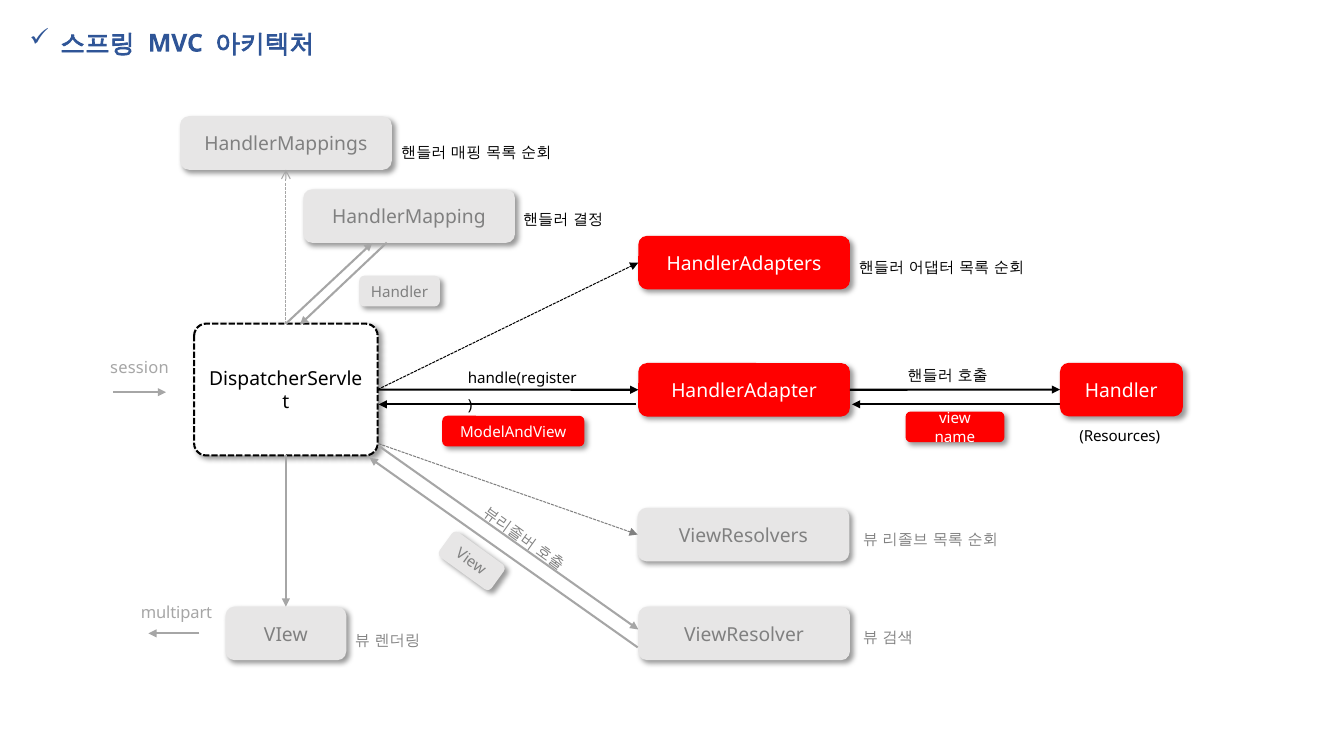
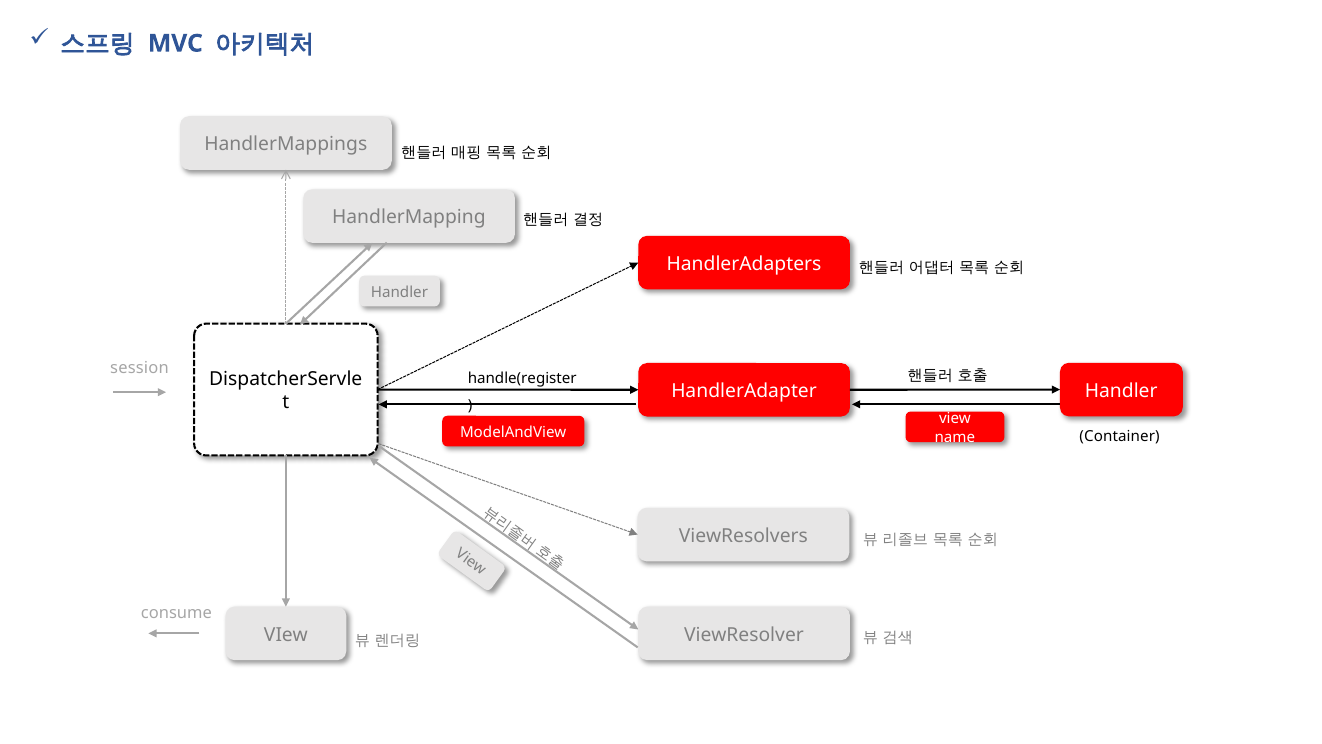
Resources: Resources -> Container (1120, 436)
multipart: multipart -> consume (176, 612)
